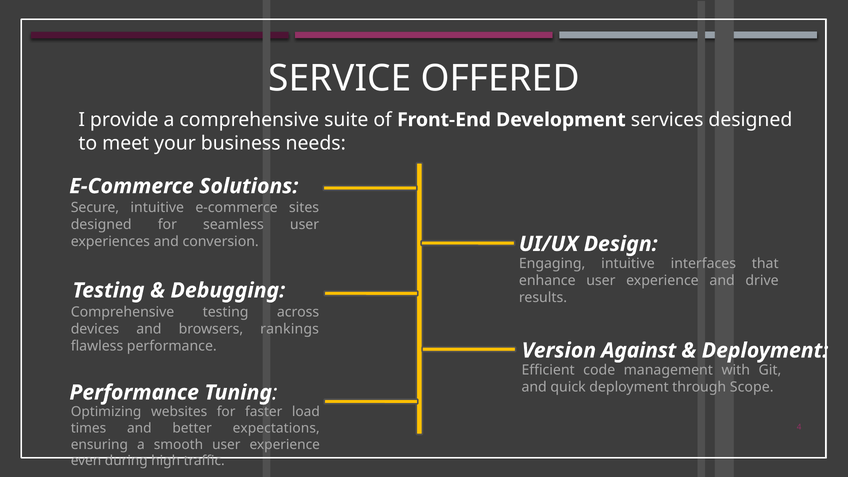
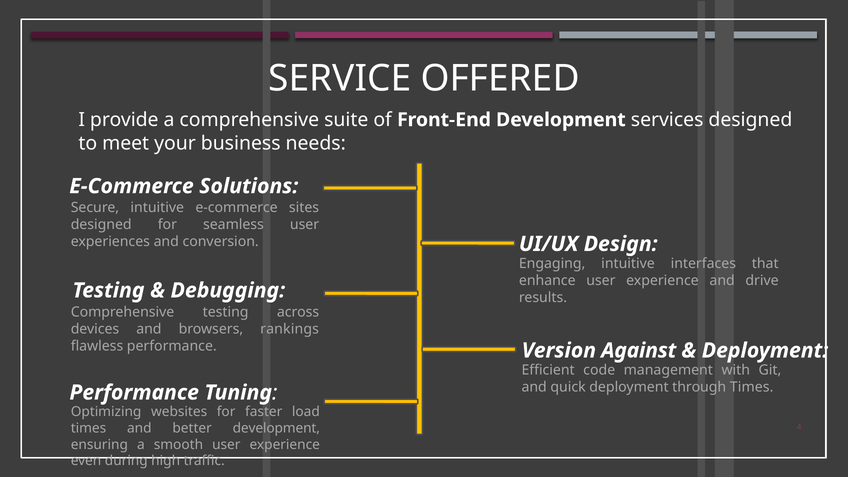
through Scope: Scope -> Times (752, 387)
better expectations: expectations -> development (276, 428)
